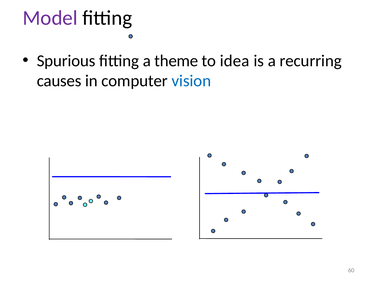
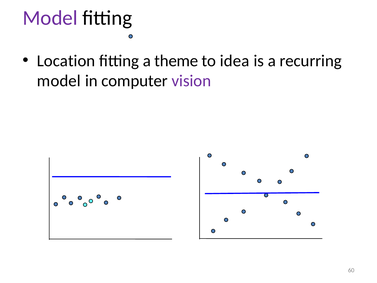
Spurious: Spurious -> Location (66, 61)
causes: causes -> model (59, 81)
vision colour: blue -> purple (191, 81)
